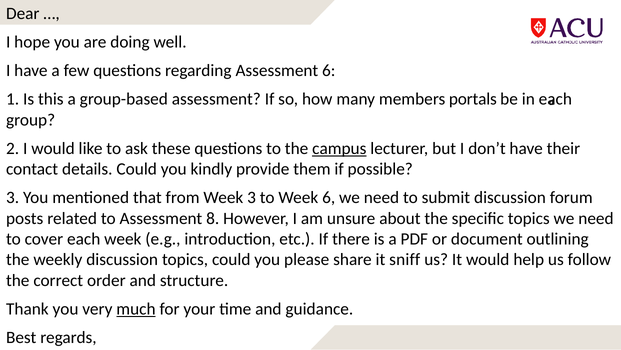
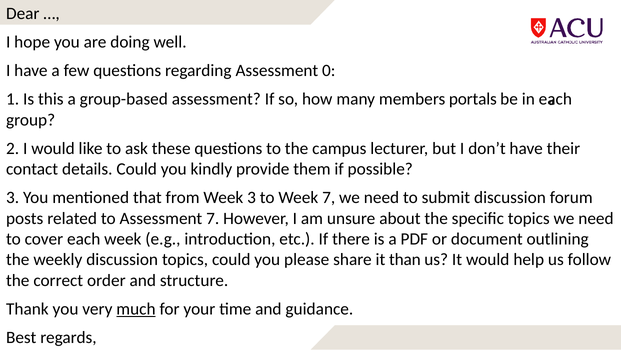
Assessment 6: 6 -> 0 (329, 71)
campus underline: present -> none (339, 148)
Week 6: 6 -> 7 (329, 197)
Assessment 8: 8 -> 7 (213, 218)
sniff: sniff -> than (405, 260)
